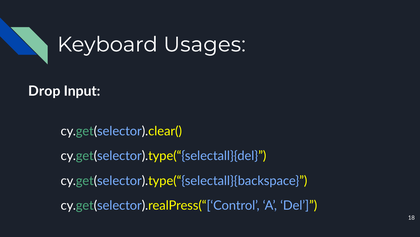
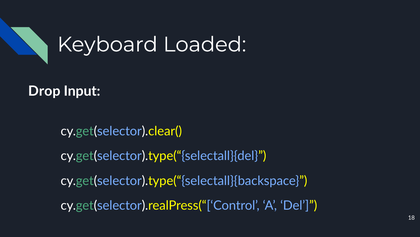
Usages: Usages -> Loaded (205, 44)
